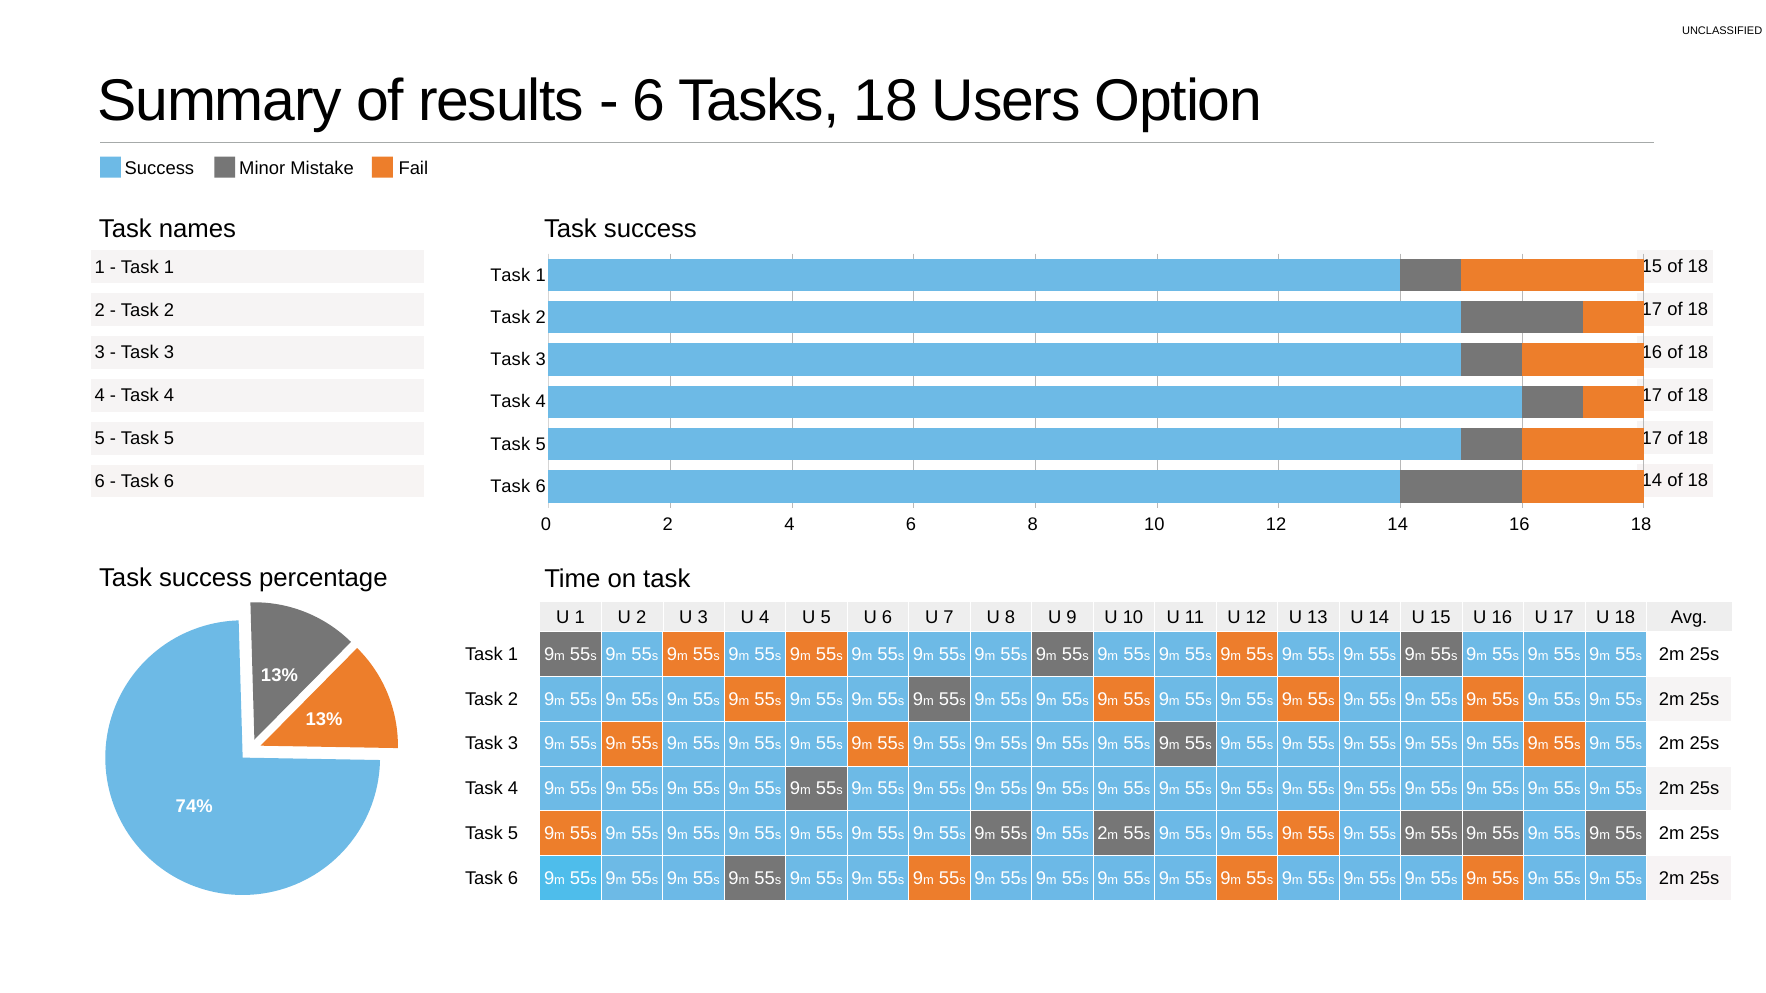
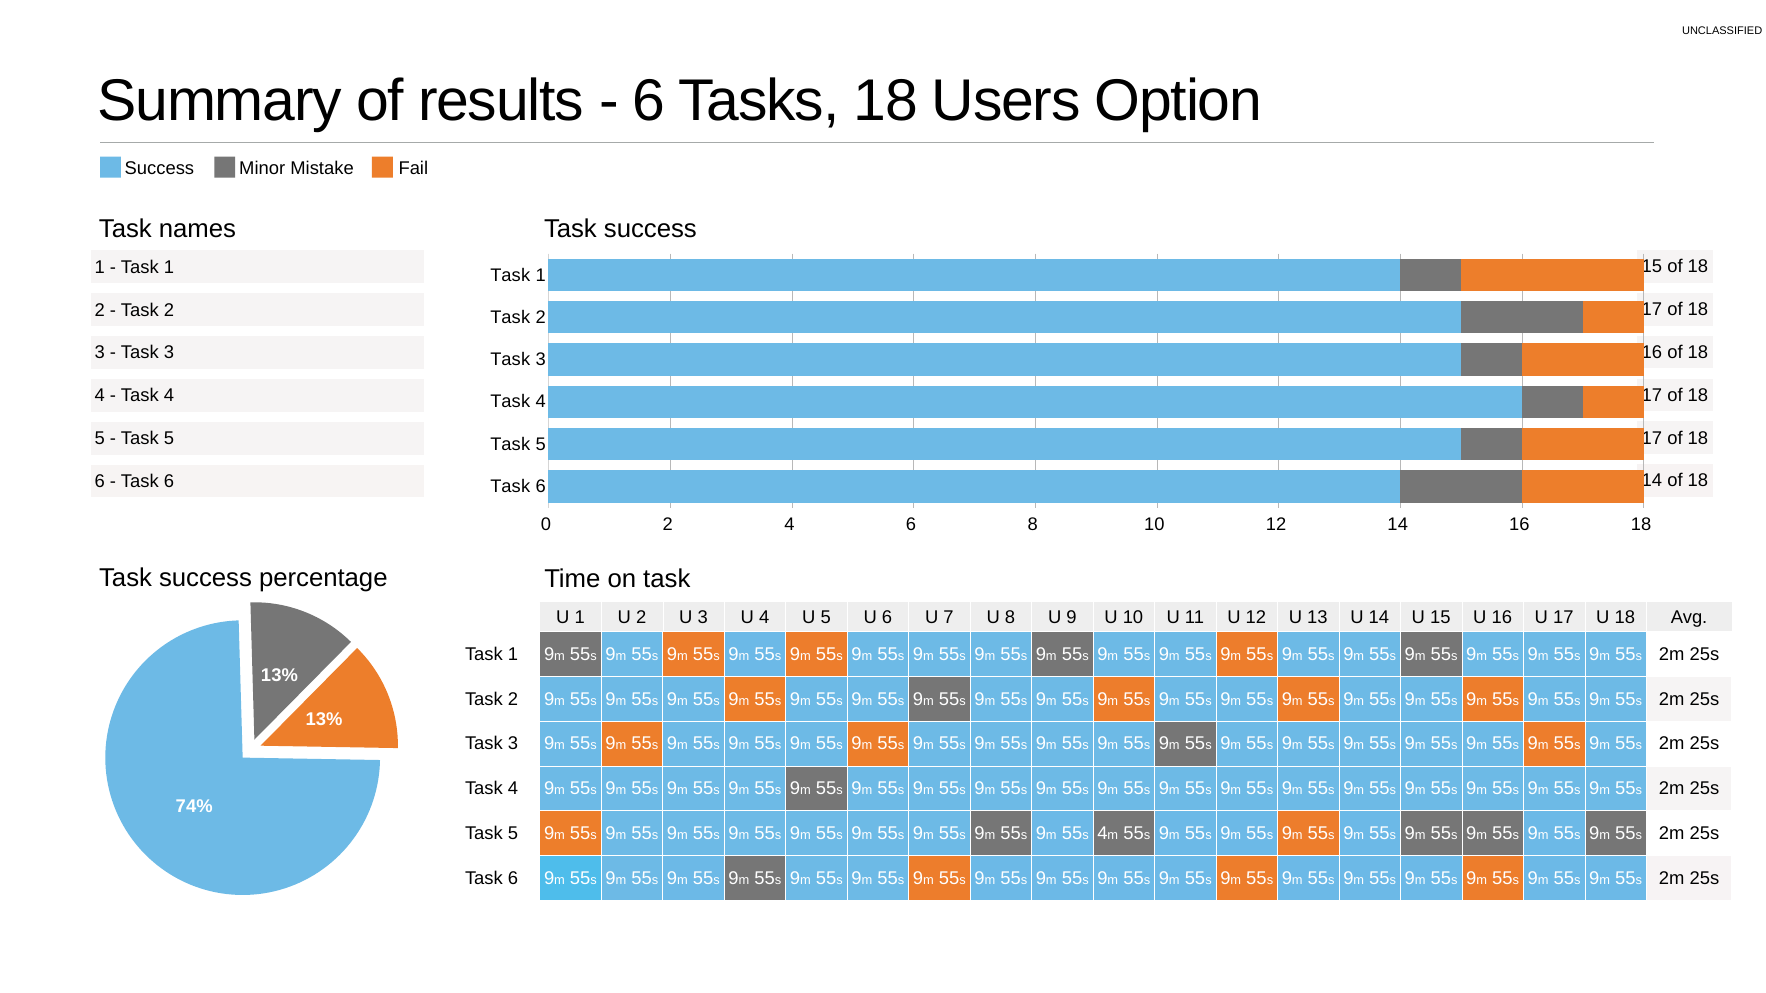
2: 2 -> 4 (1102, 834)
